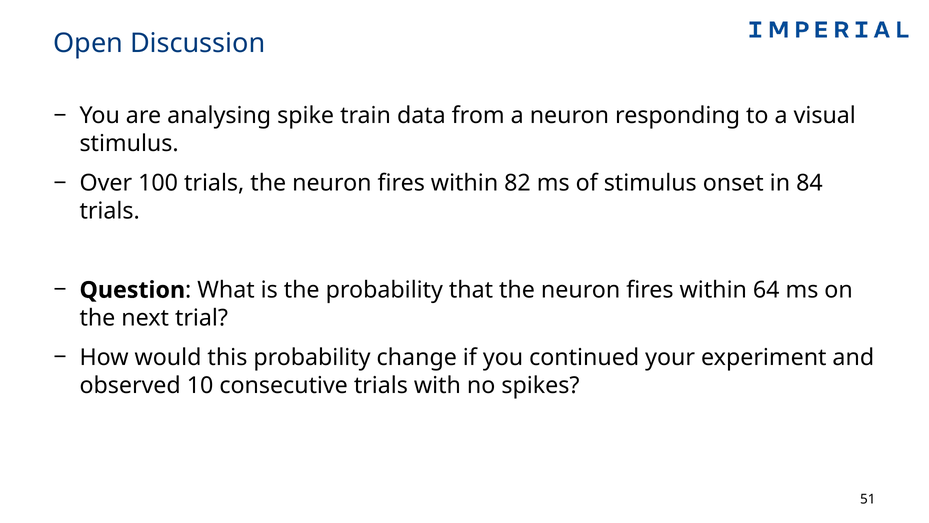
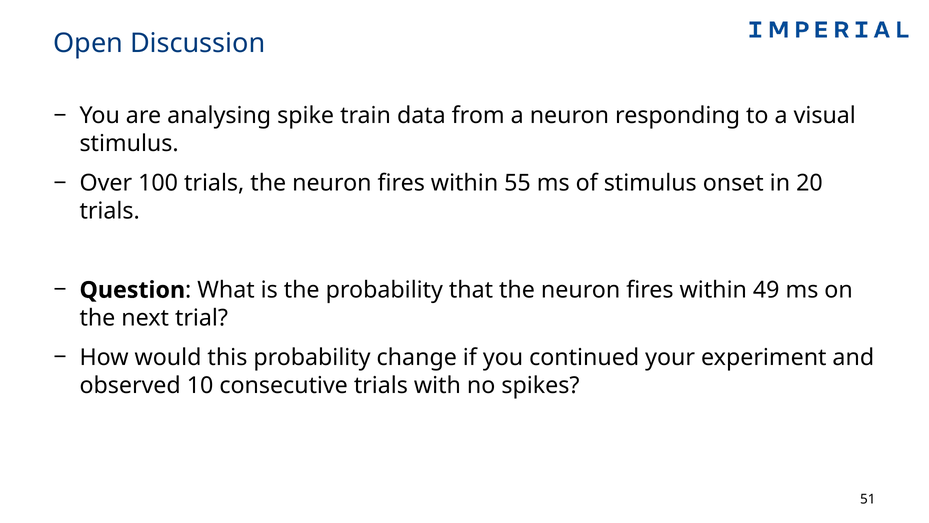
82: 82 -> 55 (517, 183)
84: 84 -> 20 (809, 183)
64: 64 -> 49 (766, 290)
